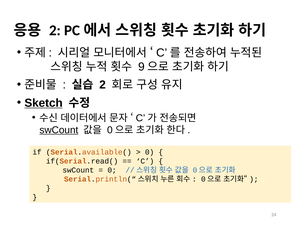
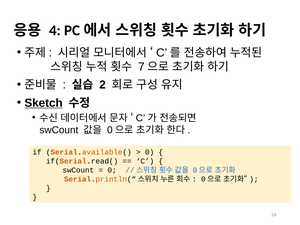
2: 2 -> 4 (55, 30)
9: 9 -> 7 (141, 67)
swCount underline: present -> none (59, 130)
